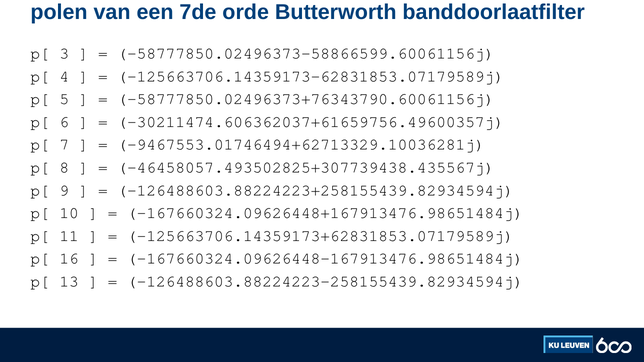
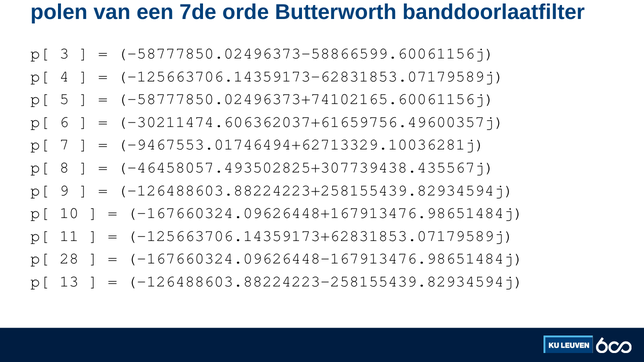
-58777850.02496373+76343790.60061156j: -58777850.02496373+76343790.60061156j -> -58777850.02496373+74102165.60061156j (306, 99)
16: 16 -> 28 (69, 259)
